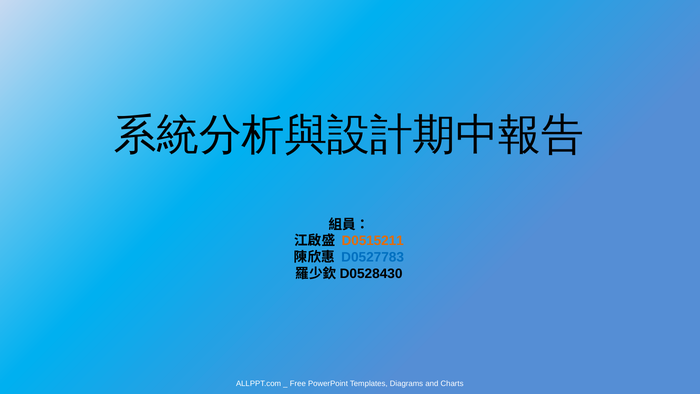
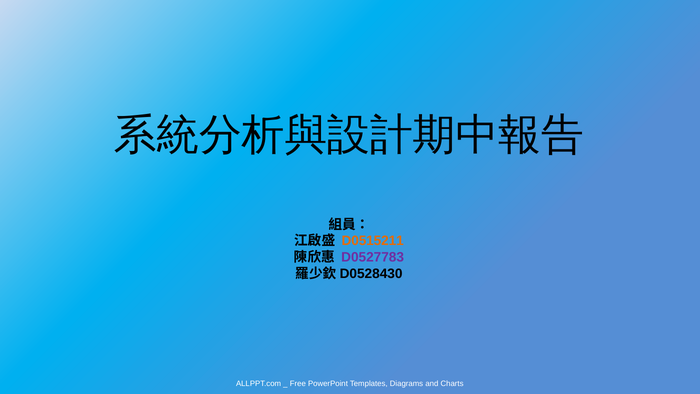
D0527783 colour: blue -> purple (373, 257)
